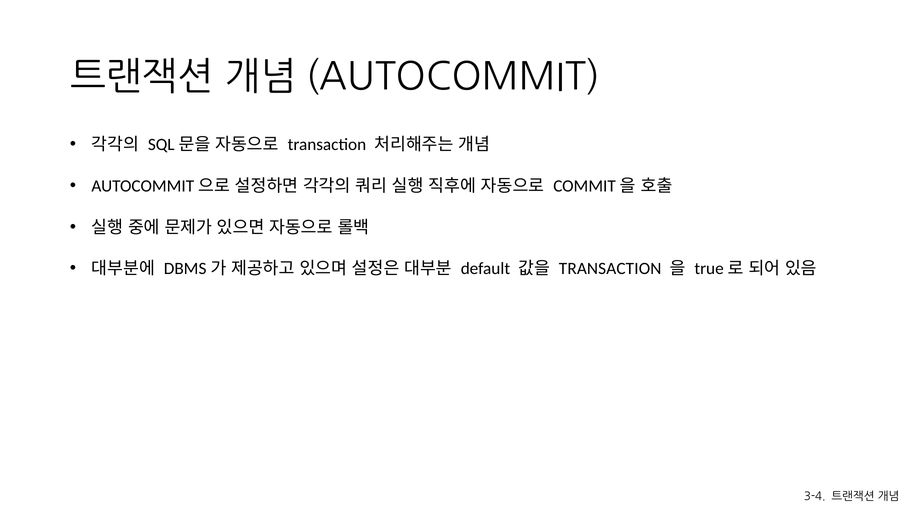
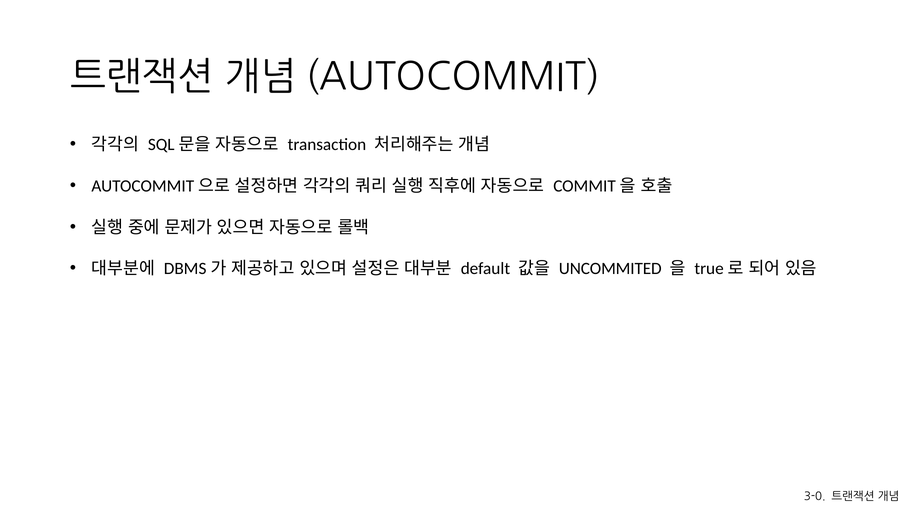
TRANSACTION: TRANSACTION -> UNCOMMITED (610, 269)
3-4: 3-4 -> 3-0 (815, 497)
